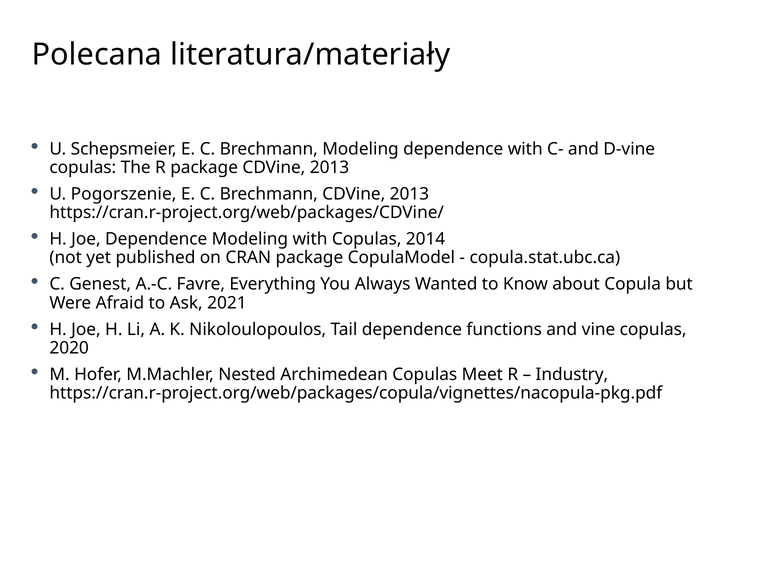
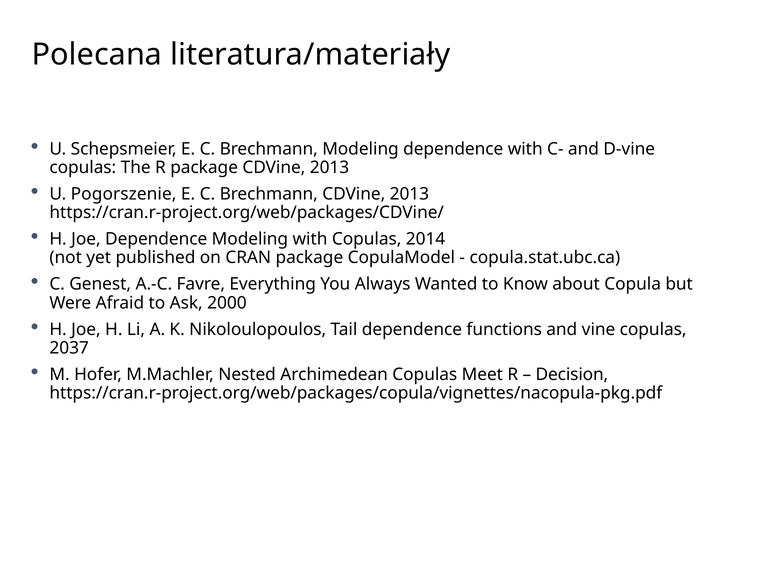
2021: 2021 -> 2000 (227, 303)
2020: 2020 -> 2037 (69, 348)
Industry: Industry -> Decision (572, 375)
